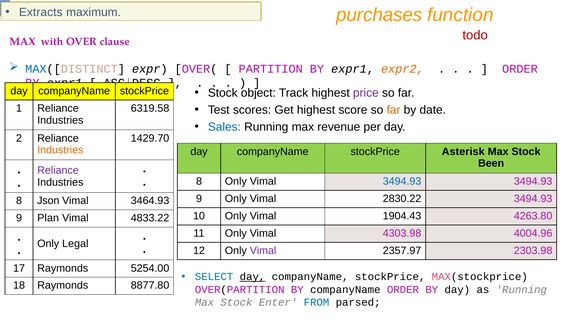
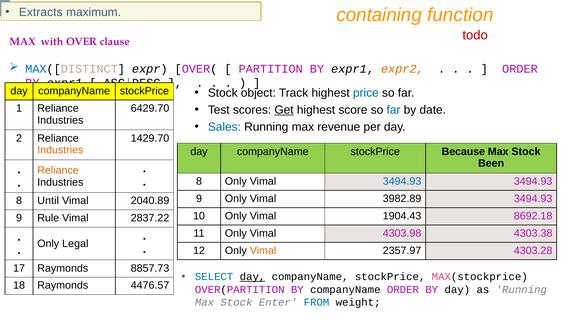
purchases: purchases -> containing (379, 15)
price colour: purple -> blue (366, 93)
6319.58: 6319.58 -> 6429.70 (150, 108)
Get underline: none -> present (284, 110)
far colour: orange -> blue (394, 110)
Asterisk: Asterisk -> Because (463, 152)
Reliance colour: purple -> orange (58, 170)
2830.22: 2830.22 -> 3982.89 (402, 199)
Json: Json -> Until (48, 201)
3464.93: 3464.93 -> 2040.89 (150, 201)
4263.80: 4263.80 -> 8692.18 (533, 216)
Plan: Plan -> Rule (48, 218)
4833.22: 4833.22 -> 2837.22 (150, 218)
4004.96: 4004.96 -> 4303.38 (533, 233)
Vimal colour: purple -> orange (263, 251)
2303.98: 2303.98 -> 4303.28 (533, 251)
5254.00: 5254.00 -> 8857.73 (150, 268)
8877.80: 8877.80 -> 4476.57 (150, 286)
parsed: parsed -> weight (358, 302)
